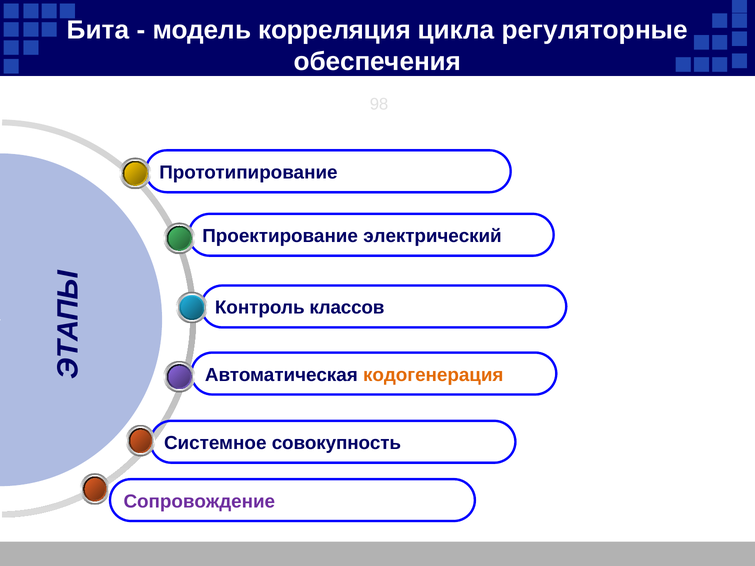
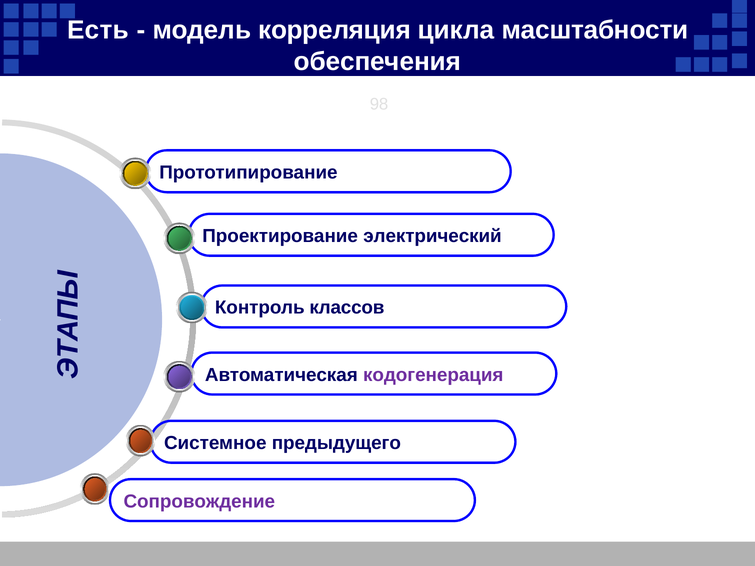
Бита: Бита -> Есть (98, 30)
регуляторные: регуляторные -> масштабности (595, 30)
кодогенерация colour: orange -> purple (433, 375)
совокупность: совокупность -> предыдущего (336, 443)
